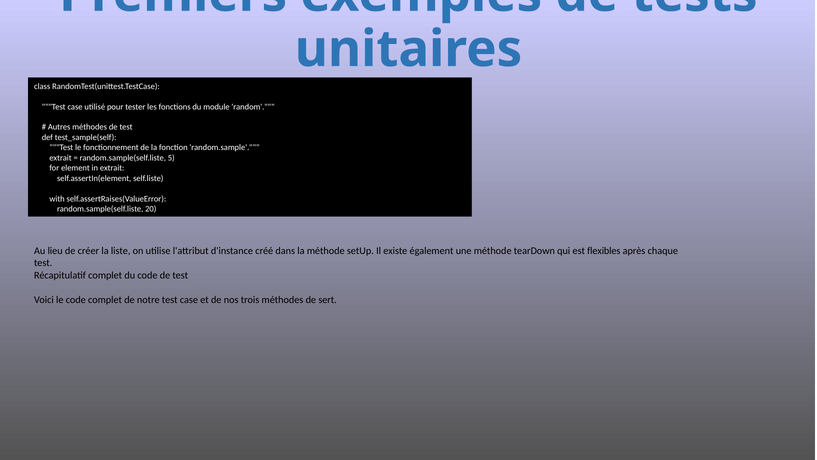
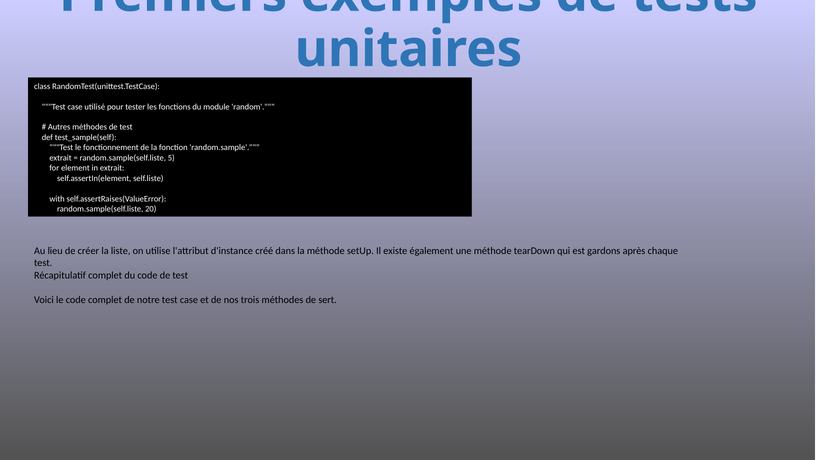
flexibles: flexibles -> gardons (604, 250)
